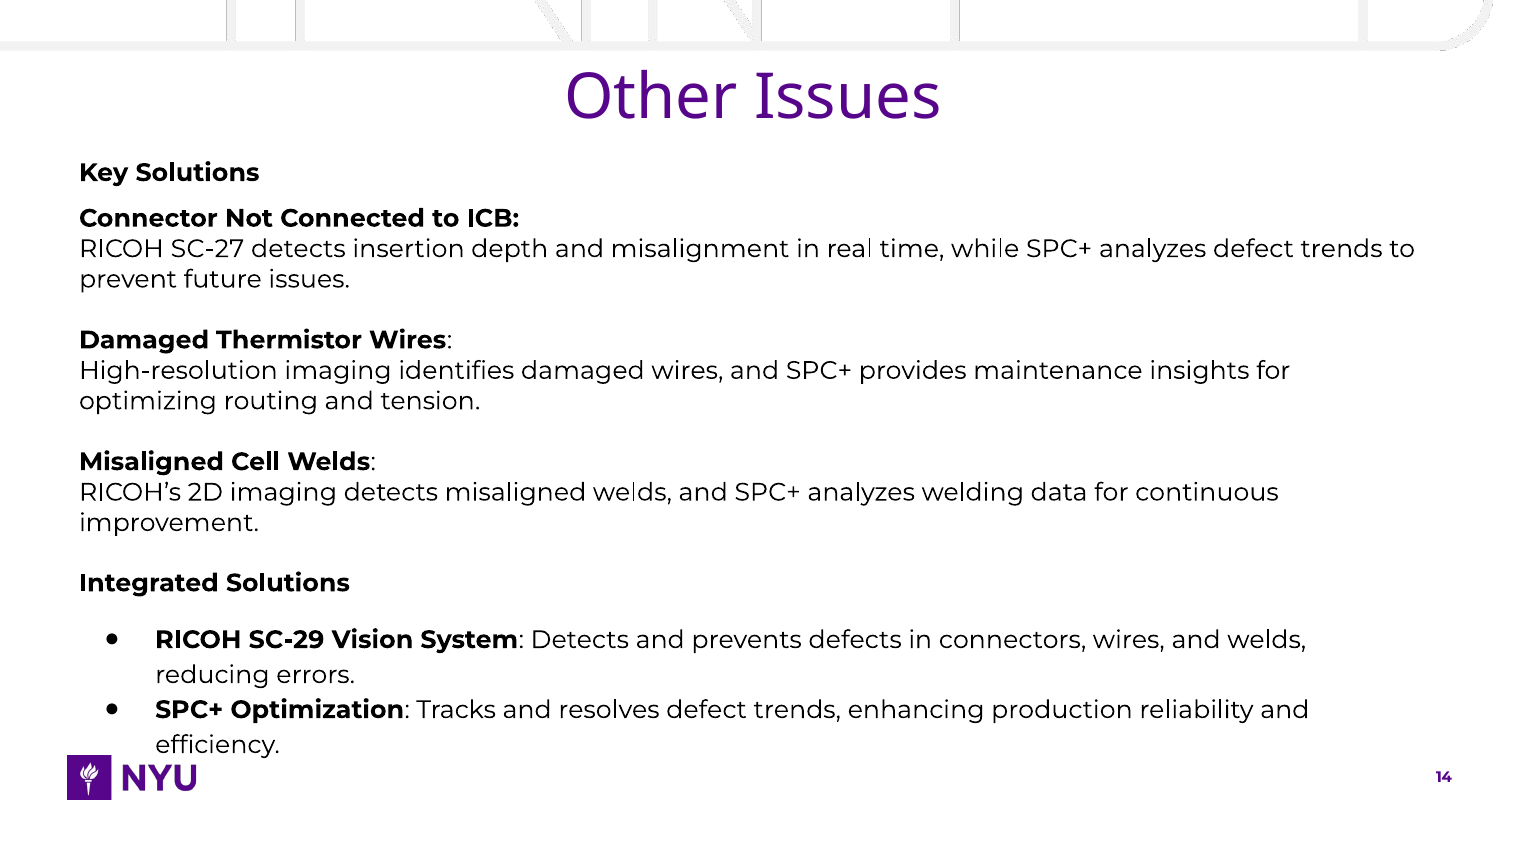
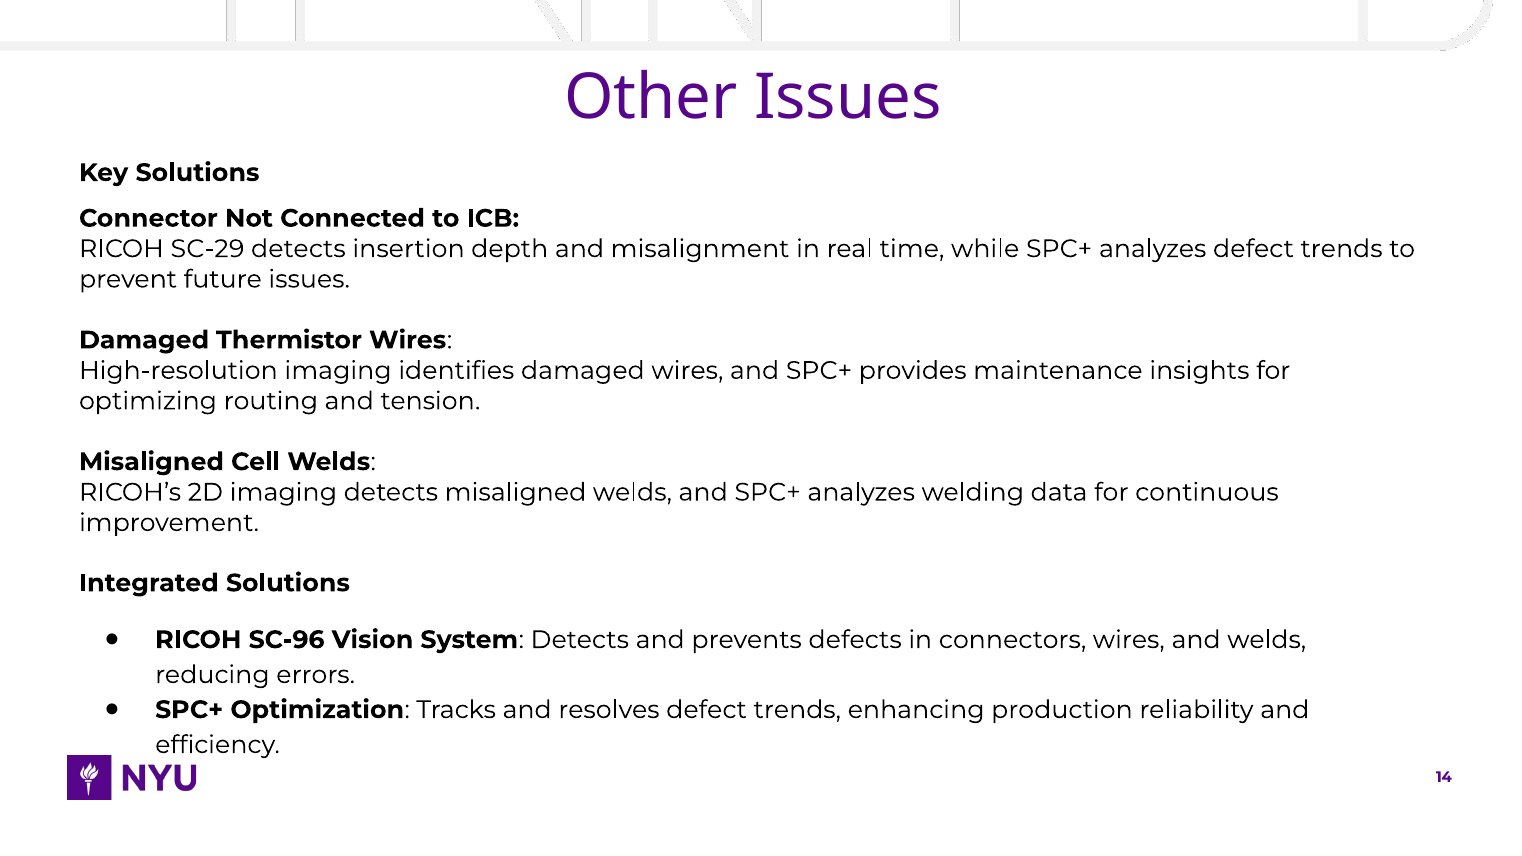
SC-27: SC-27 -> SC-29 (207, 249)
SC-29: SC-29 -> SC-96 (287, 640)
